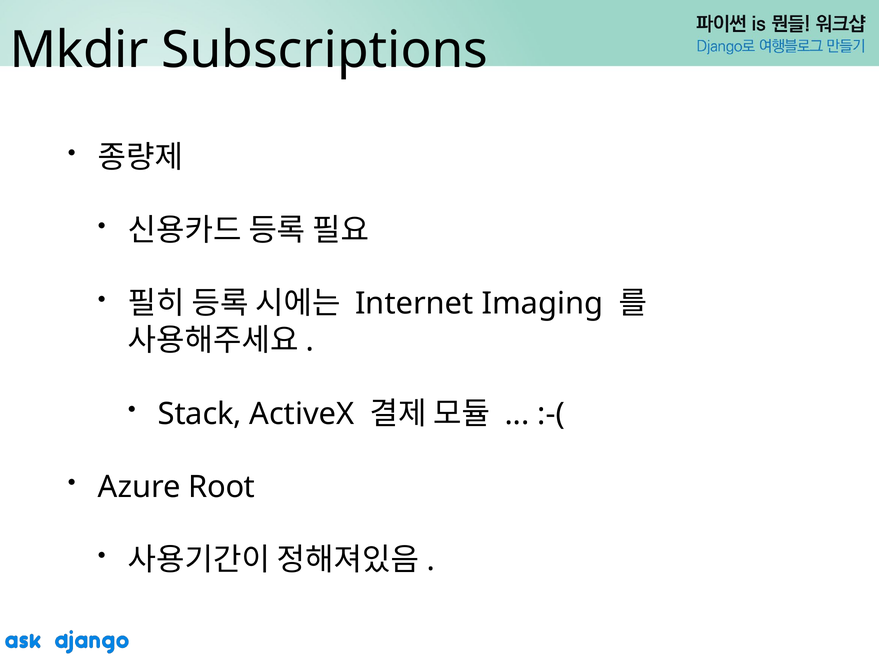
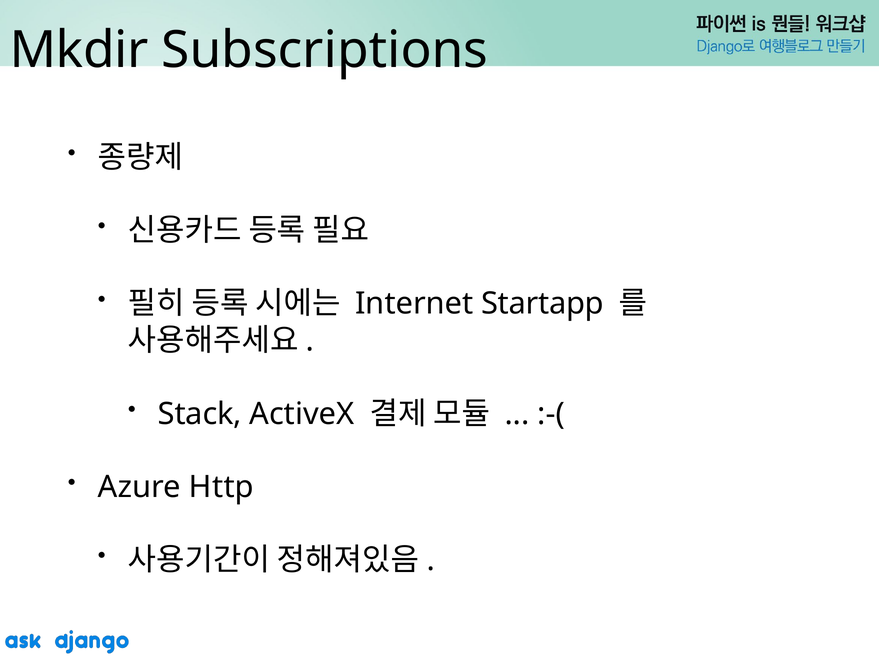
Imaging: Imaging -> Startapp (542, 304)
Root: Root -> Http (221, 487)
